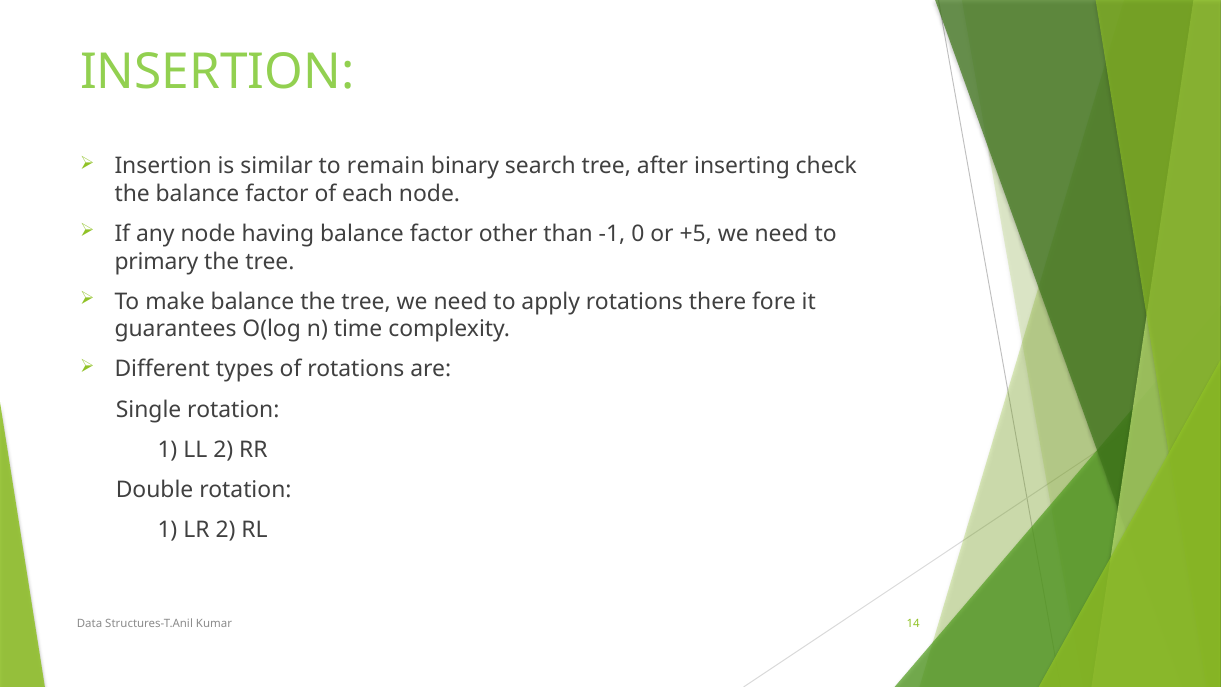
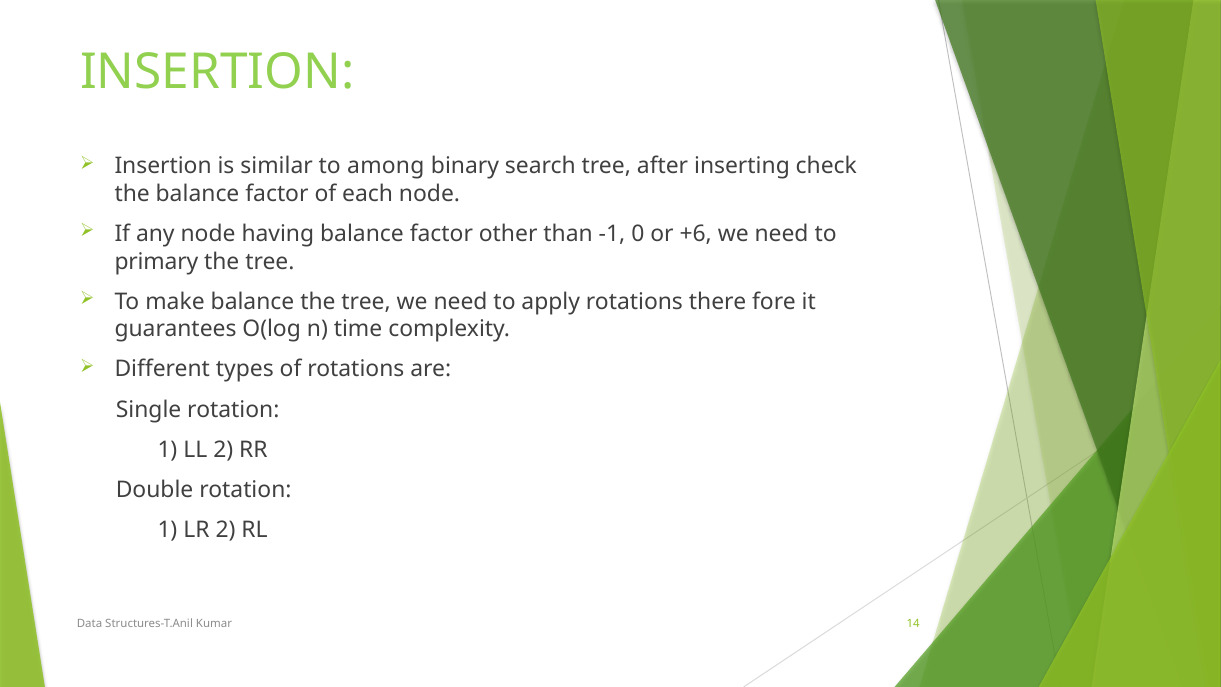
remain: remain -> among (386, 166)
+5: +5 -> +6 (696, 234)
